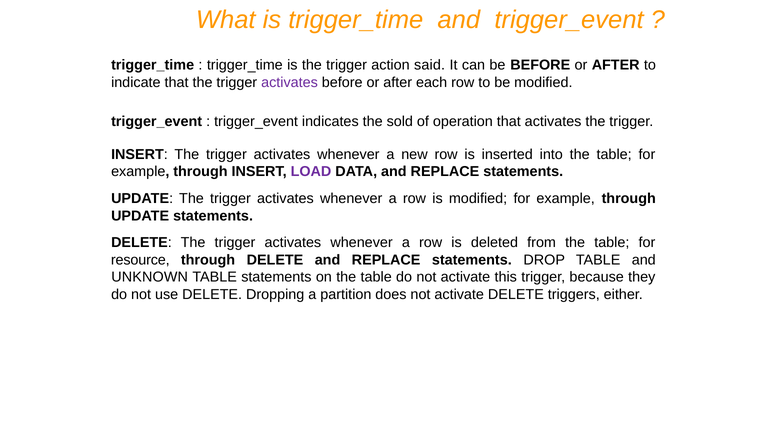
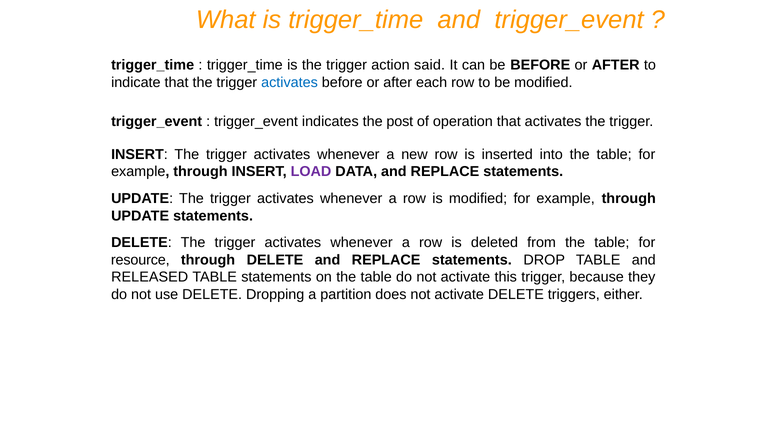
activates colour: purple -> blue (290, 82)
sold: sold -> post (400, 122)
UNKNOWN: UNKNOWN -> RELEASED (150, 277)
